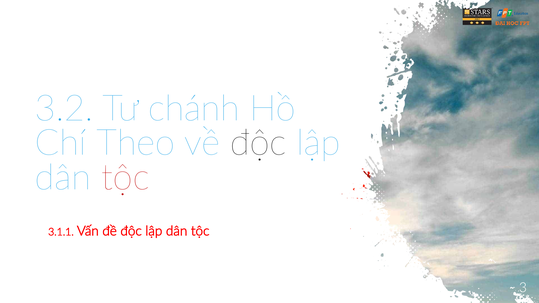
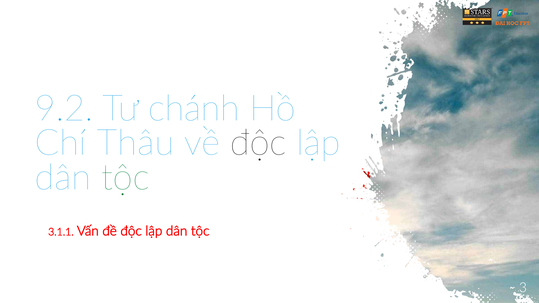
3.2: 3.2 -> 9.2 (64, 109)
Theo: Theo -> Thâu (136, 143)
tộc colour: red -> green (125, 178)
